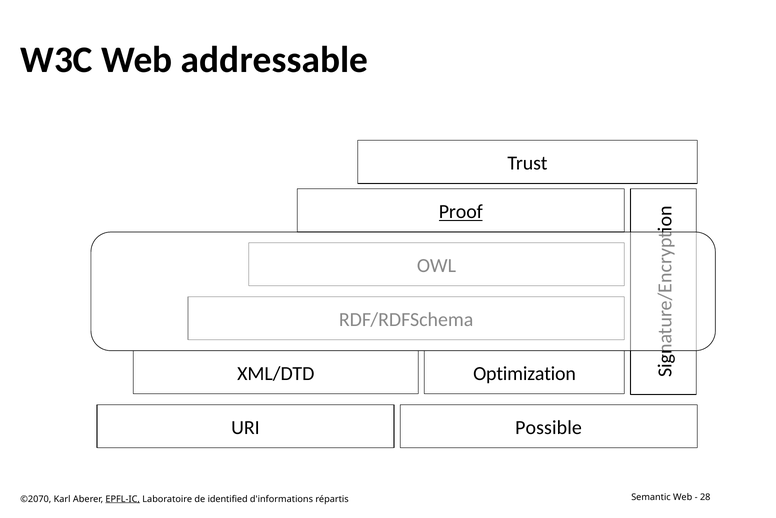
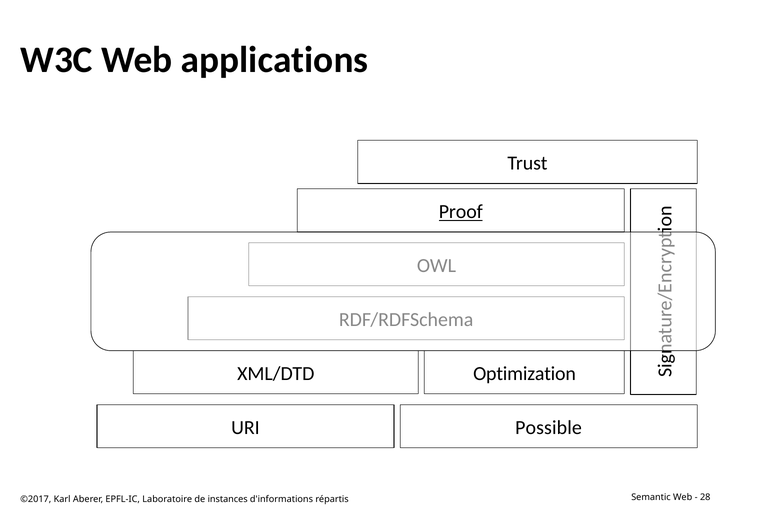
addressable: addressable -> applications (275, 60)
©2070: ©2070 -> ©2017 (36, 499)
EPFL-IC underline: present -> none (123, 499)
identified: identified -> instances (228, 499)
